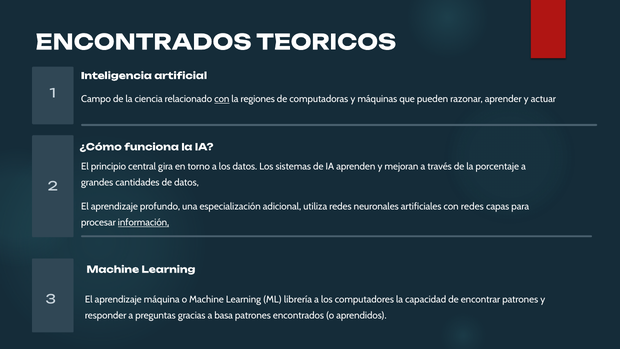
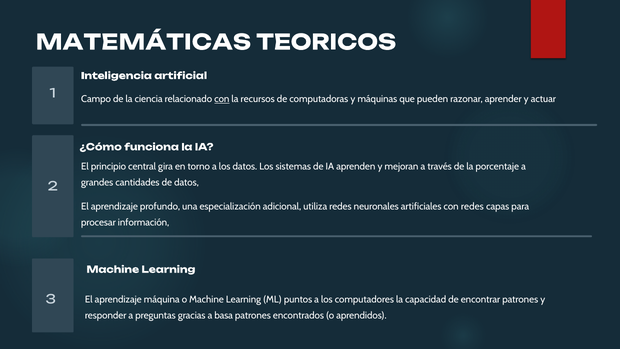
ENCONTRADOS: ENCONTRADOS -> MATEMÁTICAS (143, 42)
regiones: regiones -> recursos (258, 99)
información underline: present -> none (144, 222)
librería: librería -> puntos (298, 299)
